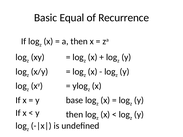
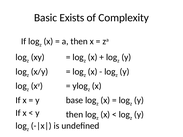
Equal: Equal -> Exists (72, 18)
Recurrence: Recurrence -> Complexity (124, 18)
